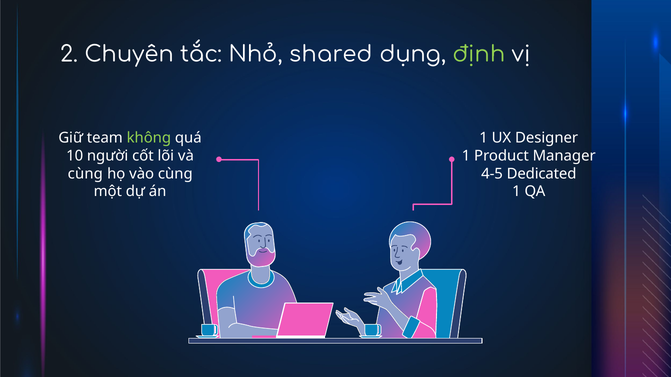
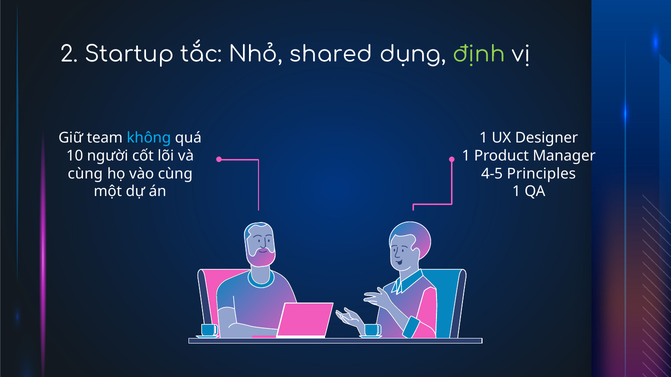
Chuyên: Chuyên -> Startup (129, 54)
không colour: light green -> light blue (149, 138)
Dedicated: Dedicated -> Principles (541, 174)
